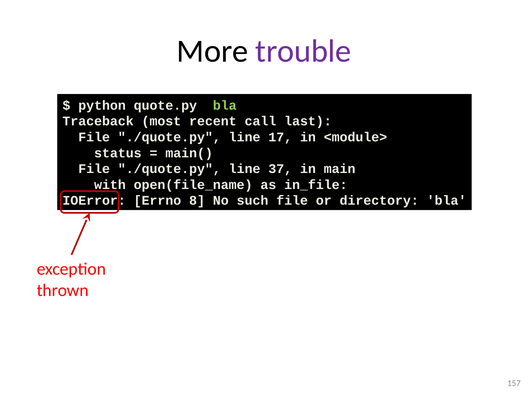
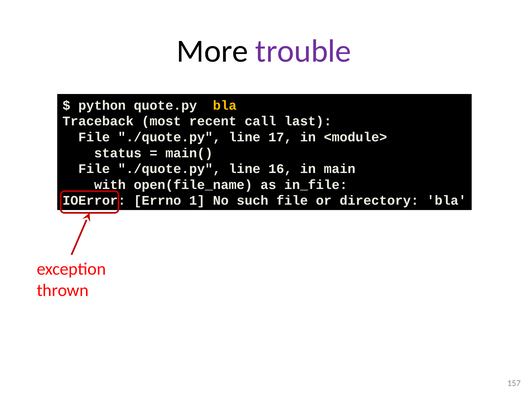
bla colour: light green -> yellow (225, 105)
37: 37 -> 16 (280, 169)
8: 8 -> 1 (197, 201)
